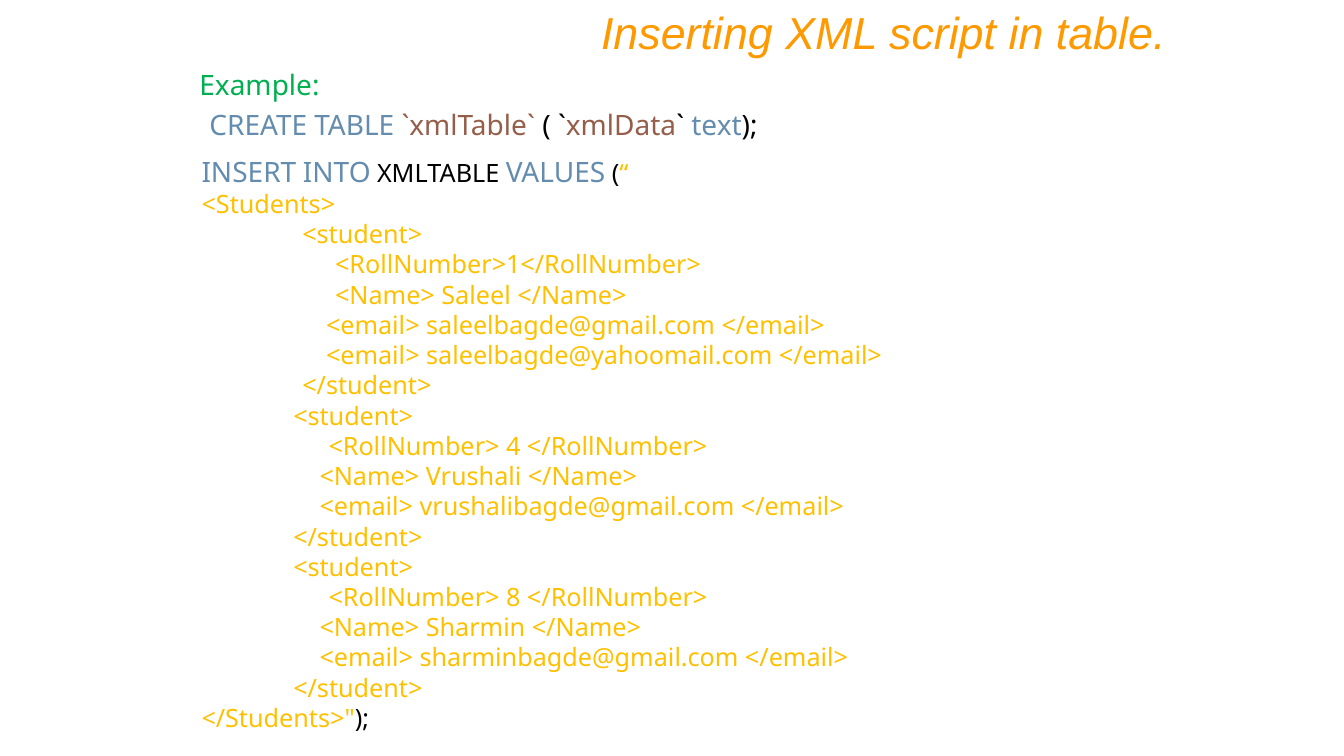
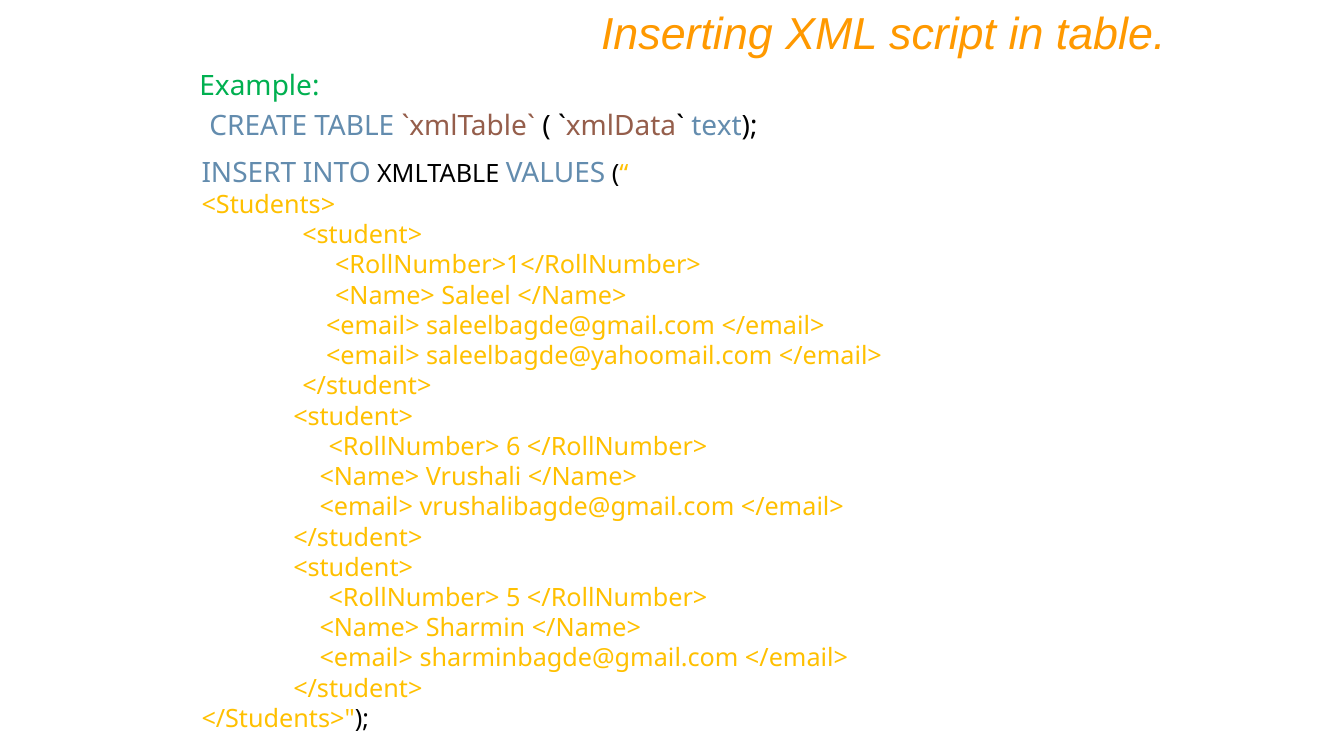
4: 4 -> 6 (513, 447)
8: 8 -> 5 (513, 598)
